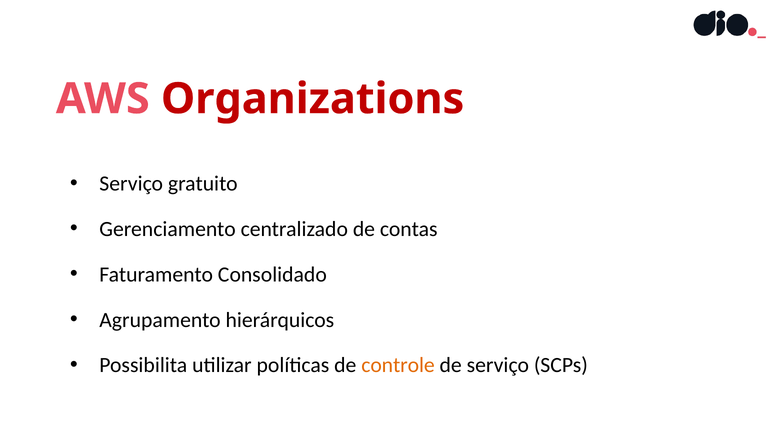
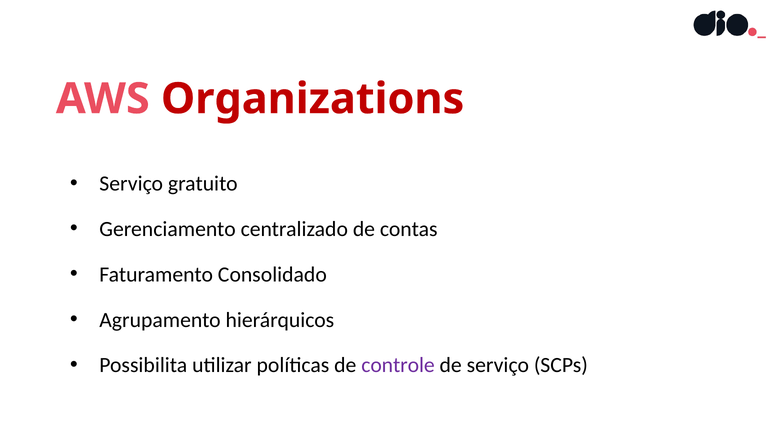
controle colour: orange -> purple (398, 366)
